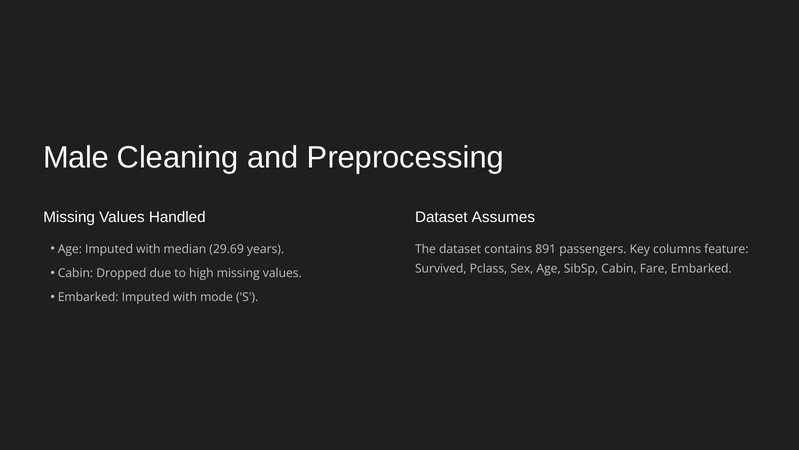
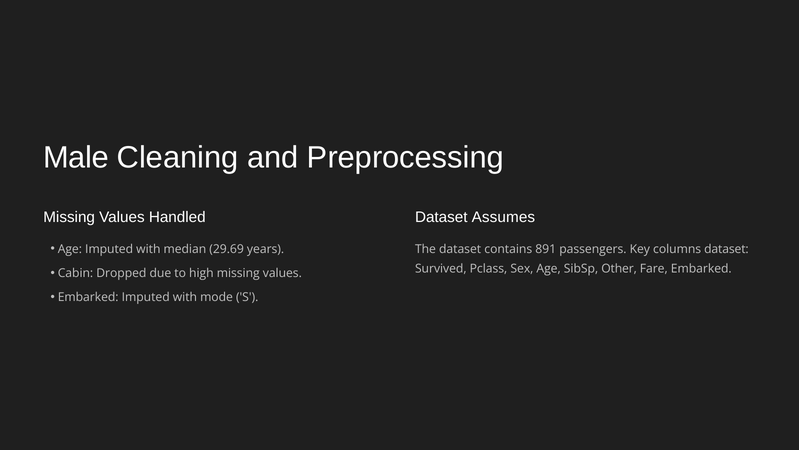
columns feature: feature -> dataset (726, 249)
SibSp Cabin: Cabin -> Other (619, 269)
